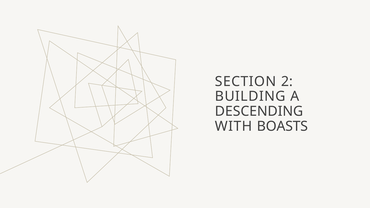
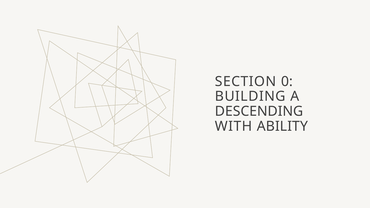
2: 2 -> 0 (287, 81)
BOASTS: BOASTS -> ABILITY (282, 126)
